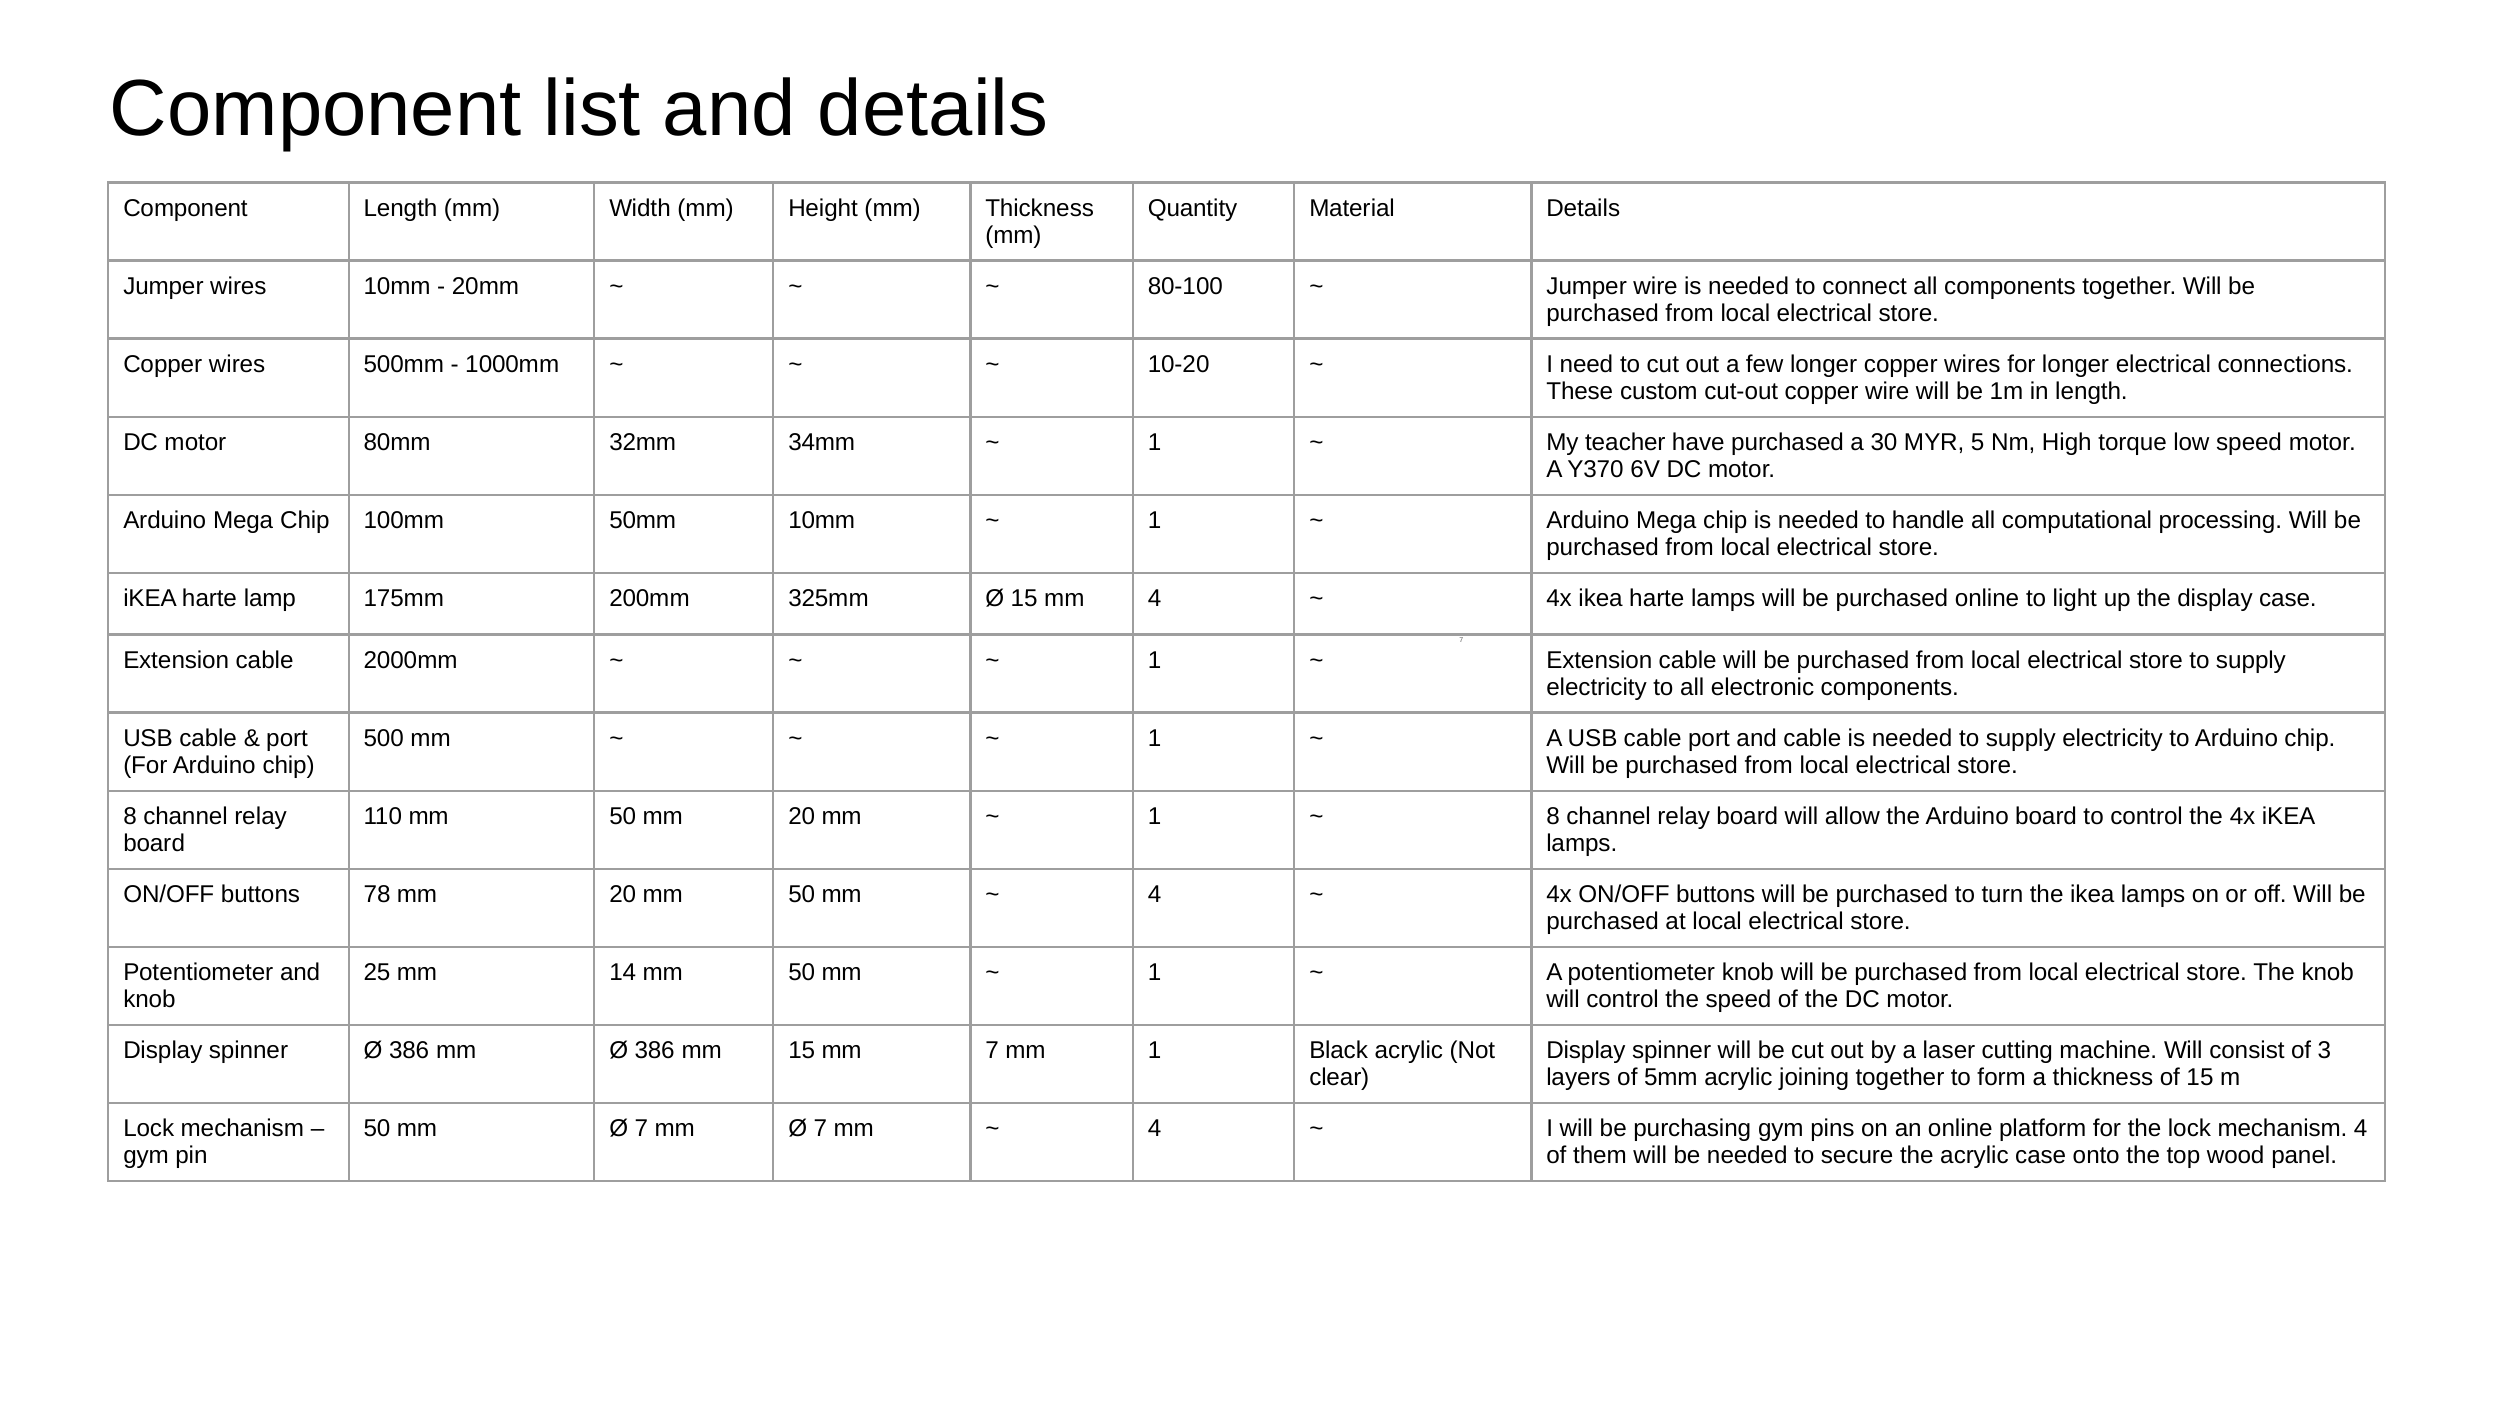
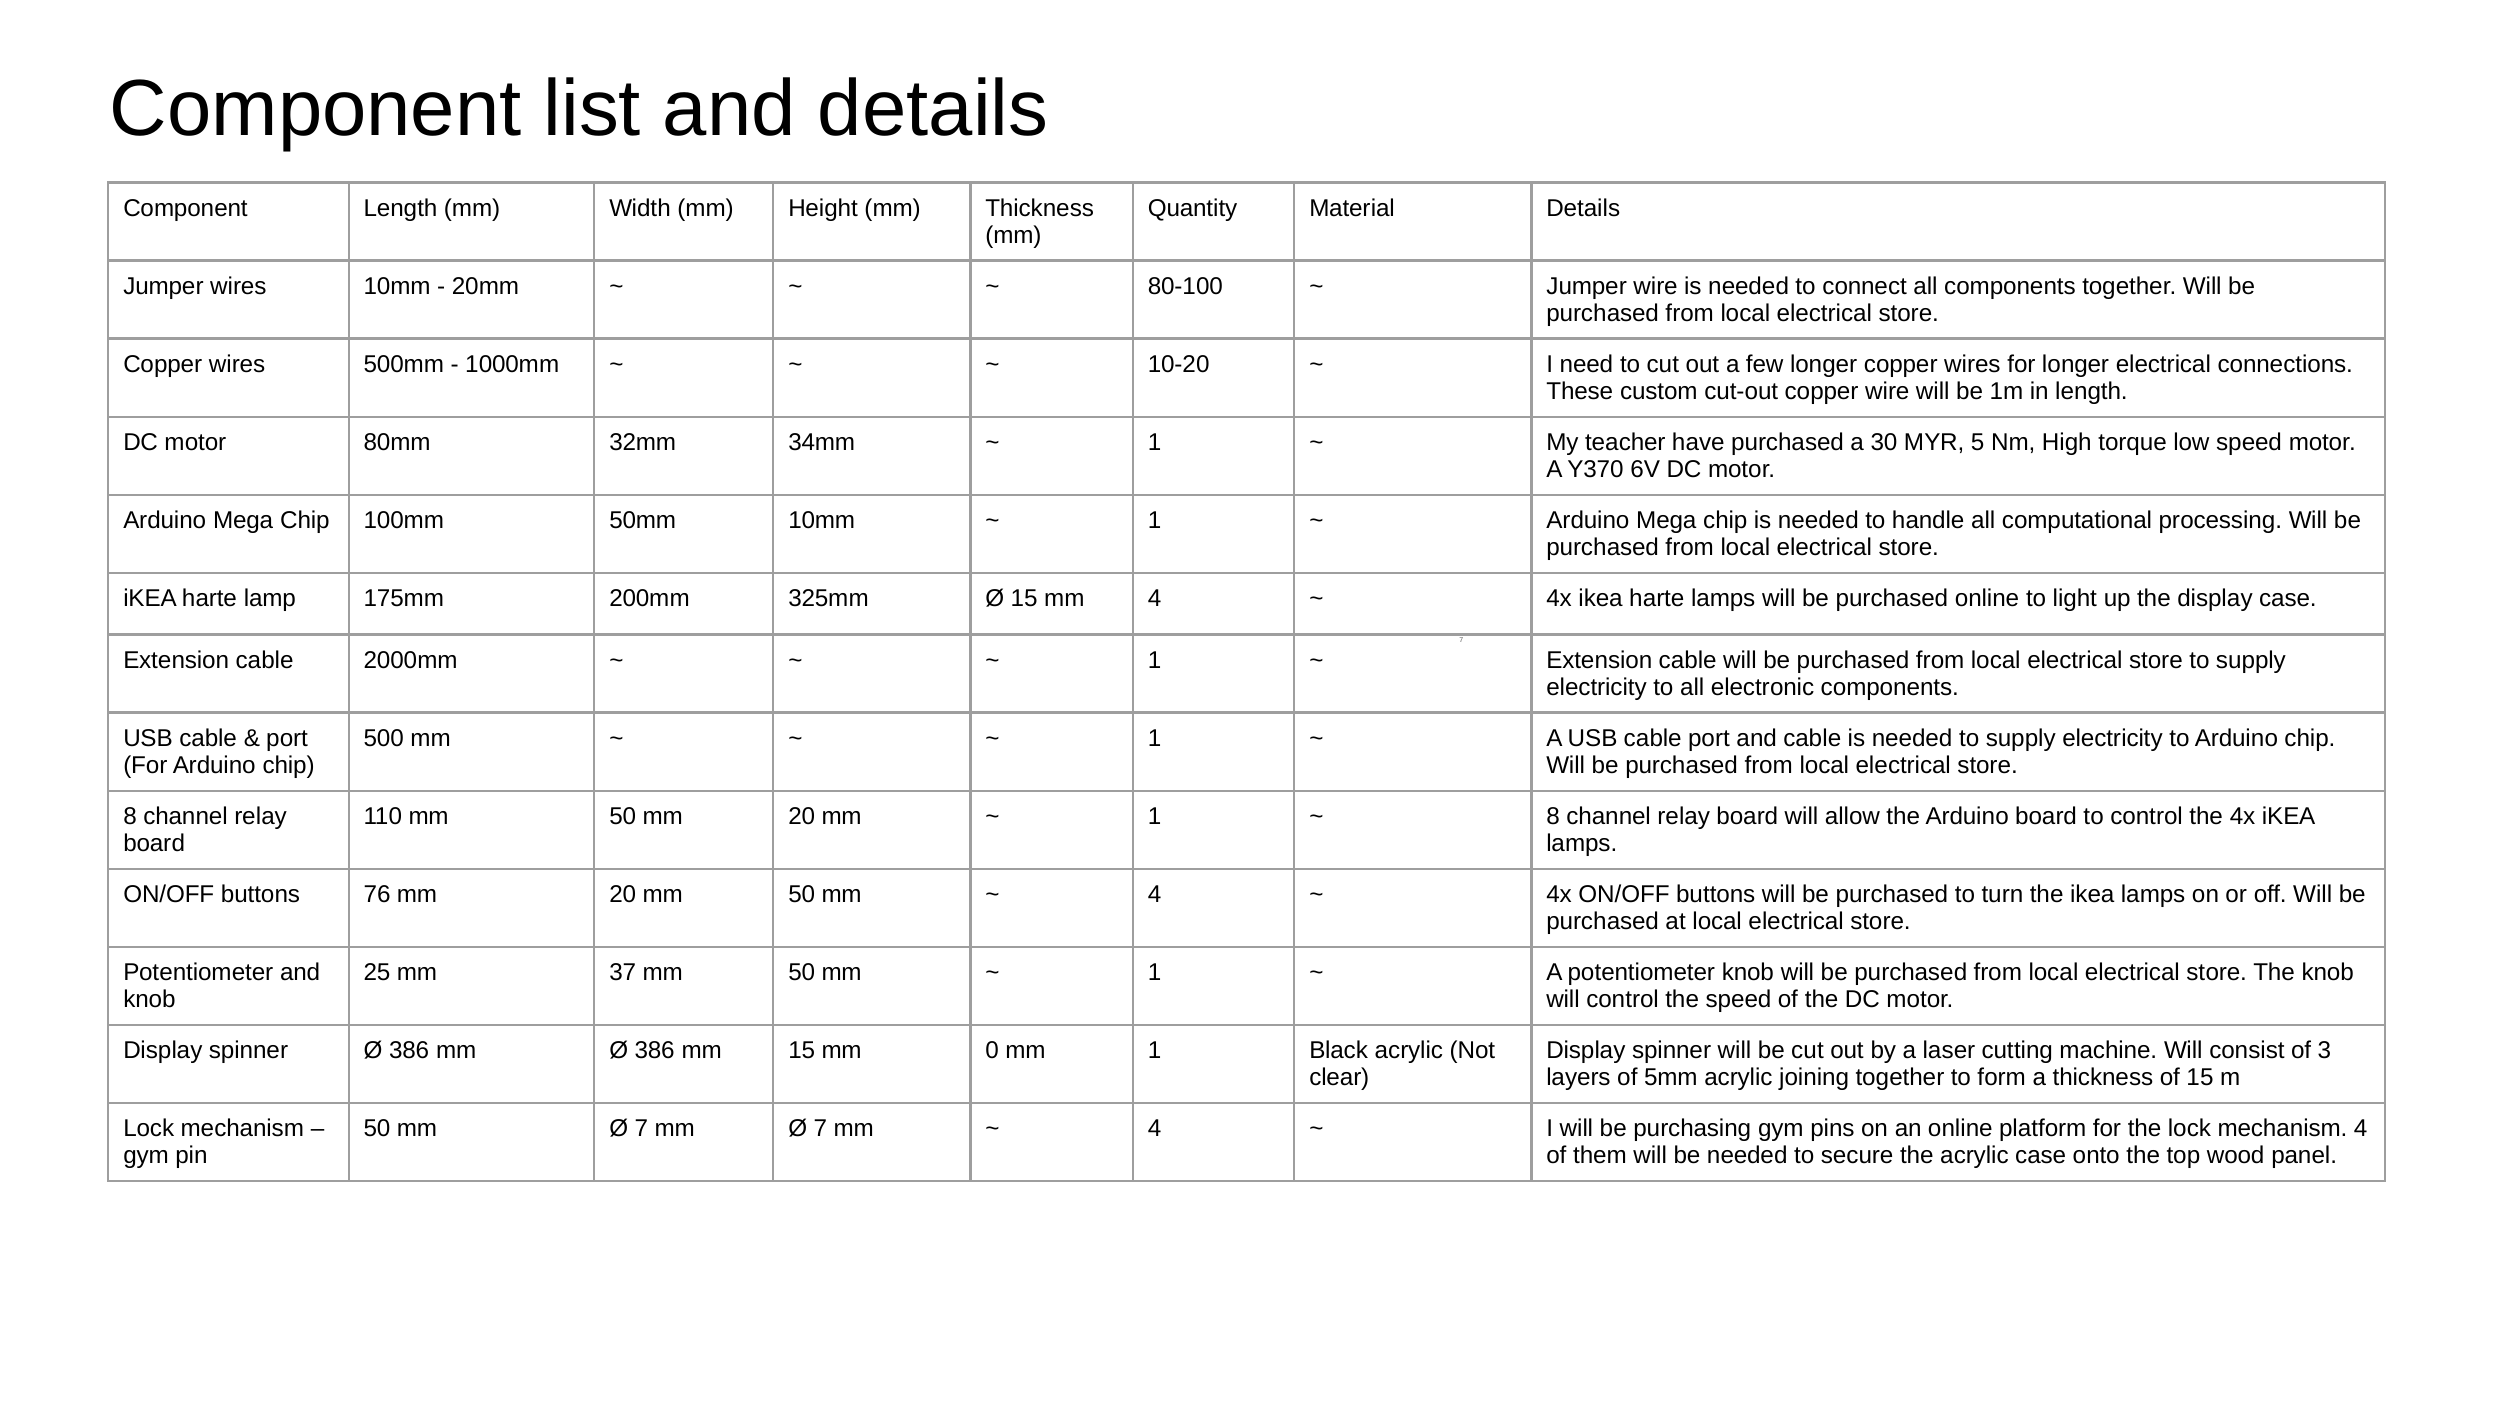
78: 78 -> 76 (377, 895)
14: 14 -> 37 (623, 973)
mm 7: 7 -> 0 (992, 1051)
